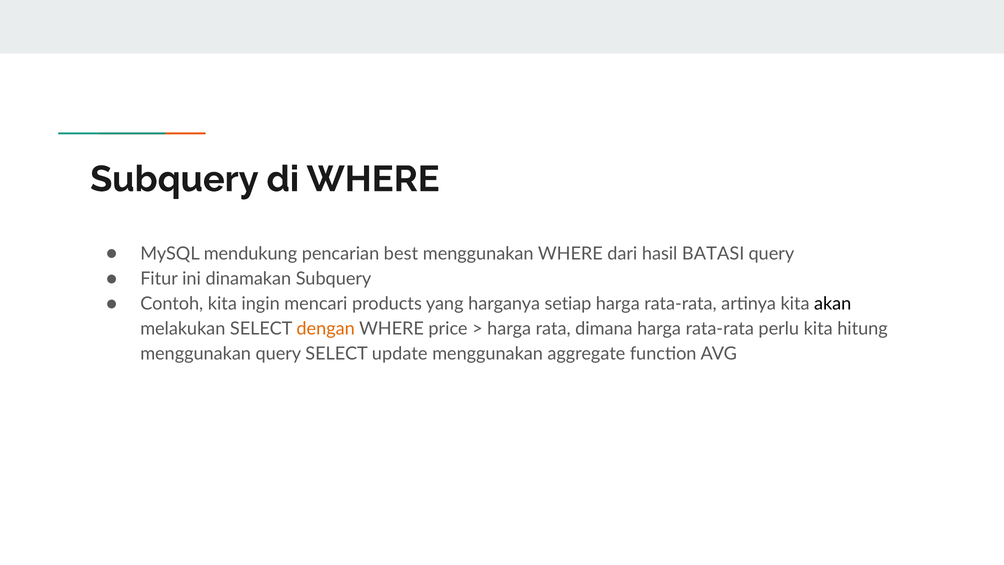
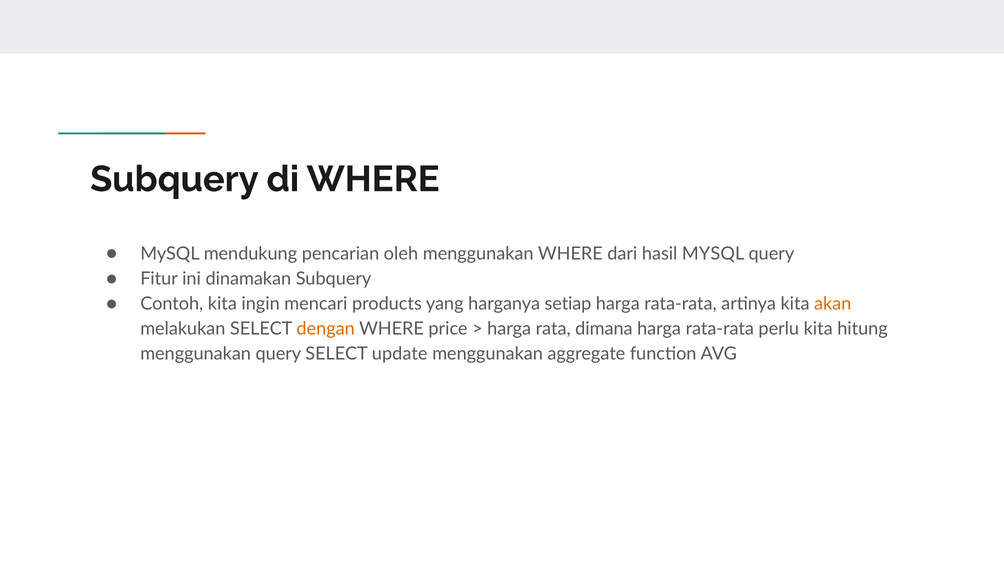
best: best -> oleh (401, 254)
hasil BATASI: BATASI -> MYSQL (713, 254)
akan colour: black -> orange (833, 304)
